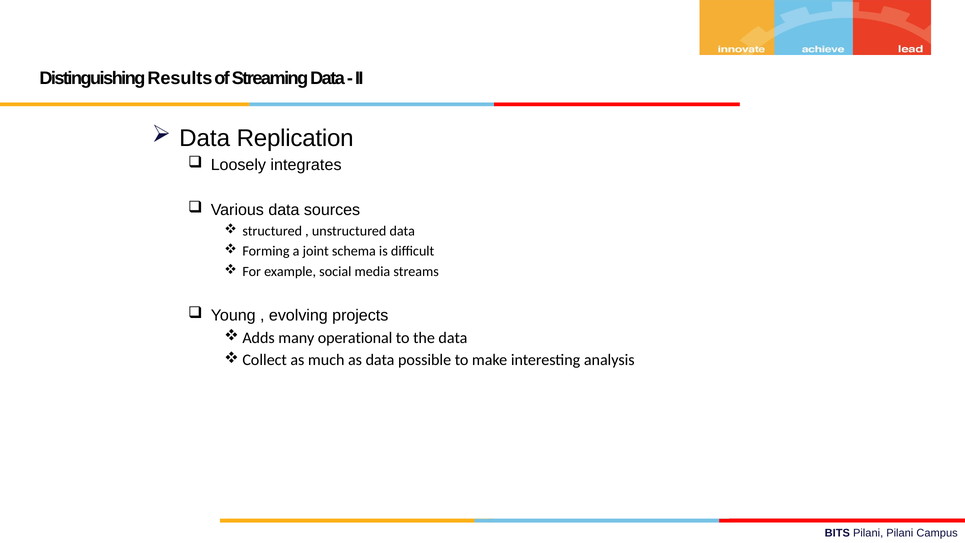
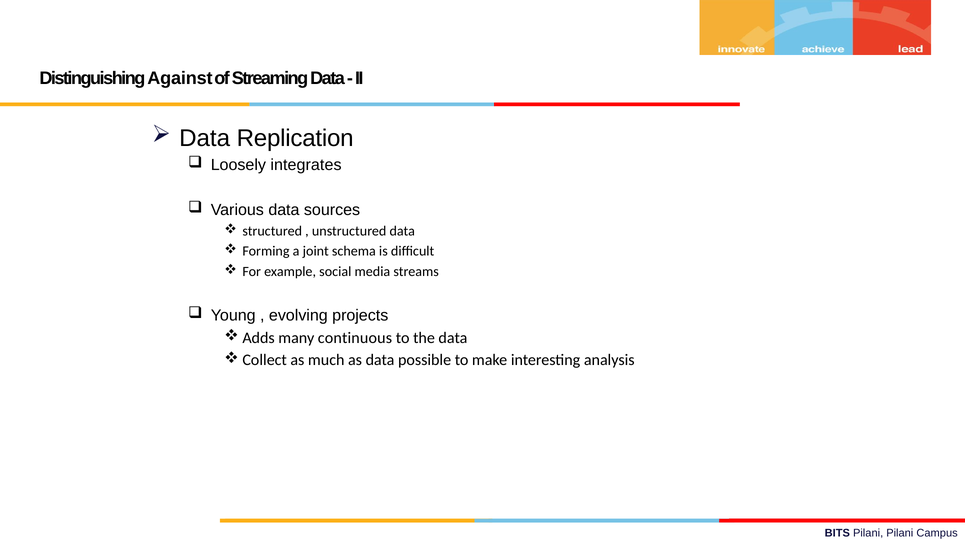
Results: Results -> Against (180, 78)
operational: operational -> continuous (355, 338)
